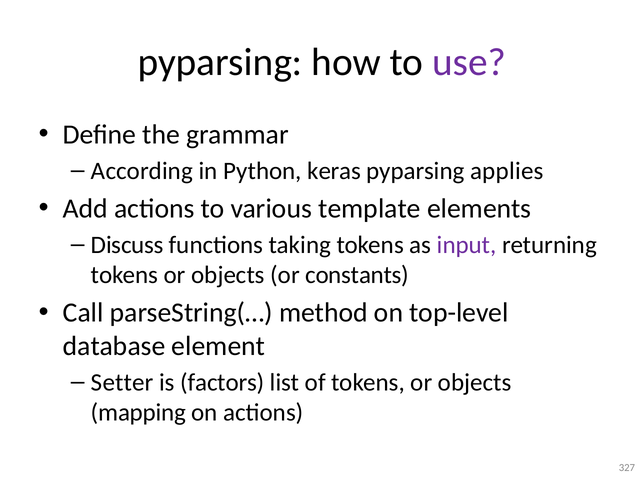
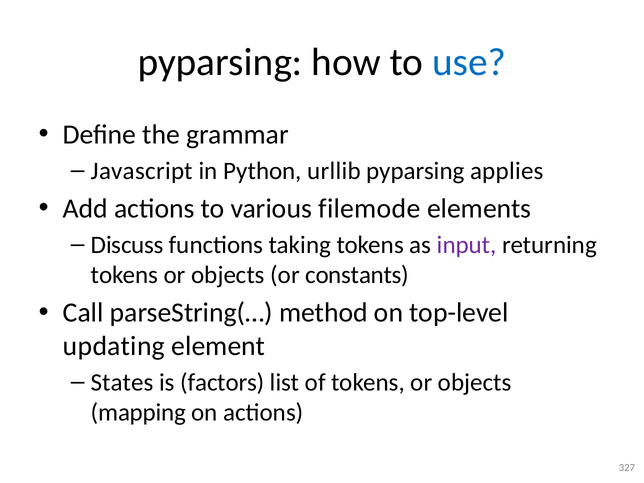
use colour: purple -> blue (469, 62)
According: According -> Javascript (142, 171)
keras: keras -> urllib (334, 171)
template: template -> filemode (369, 209)
database: database -> updating (114, 346)
Setter: Setter -> States (122, 383)
